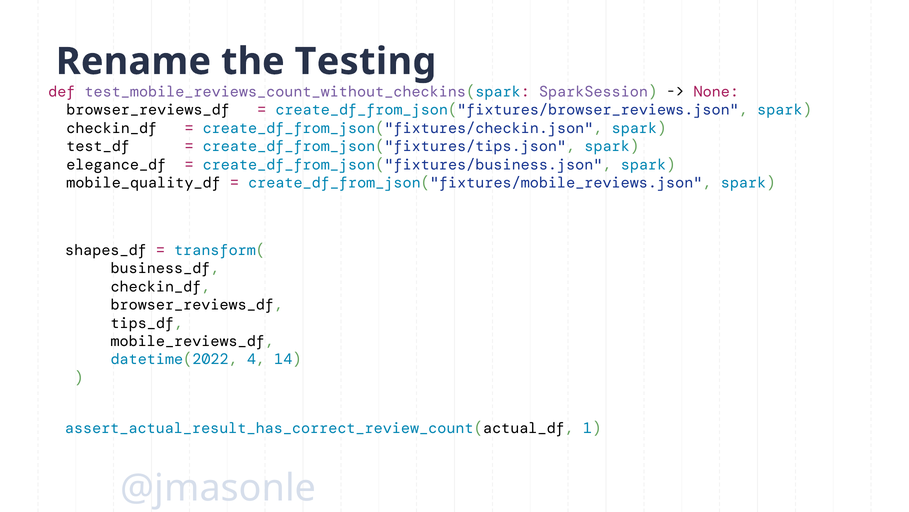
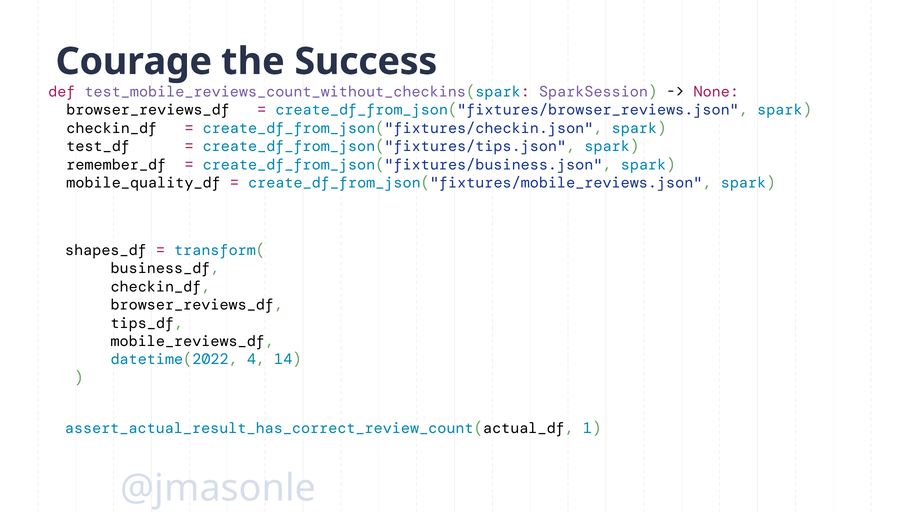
Rename: Rename -> Courage (134, 61)
Testing: Testing -> Success (366, 61)
elegance_df: elegance_df -> remember_df (116, 164)
